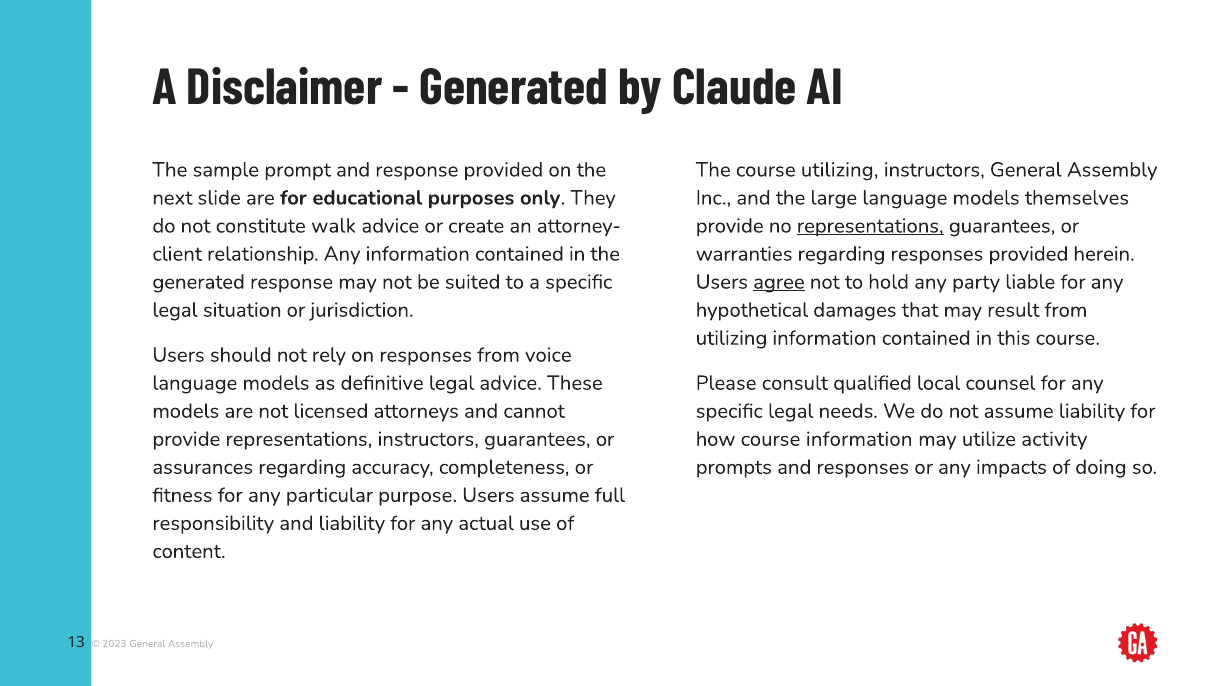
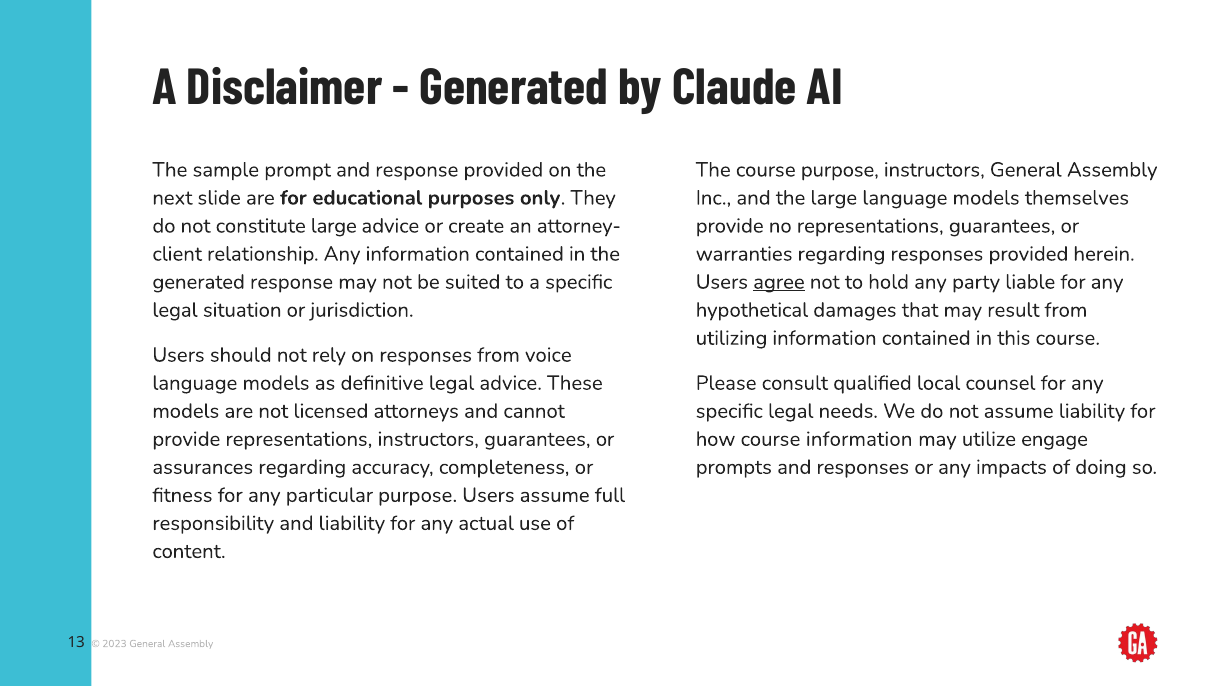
course utilizing: utilizing -> purpose (840, 170)
constitute walk: walk -> large (334, 226)
representations underline: present -> none (870, 226)
activity: activity -> engage (1055, 439)
